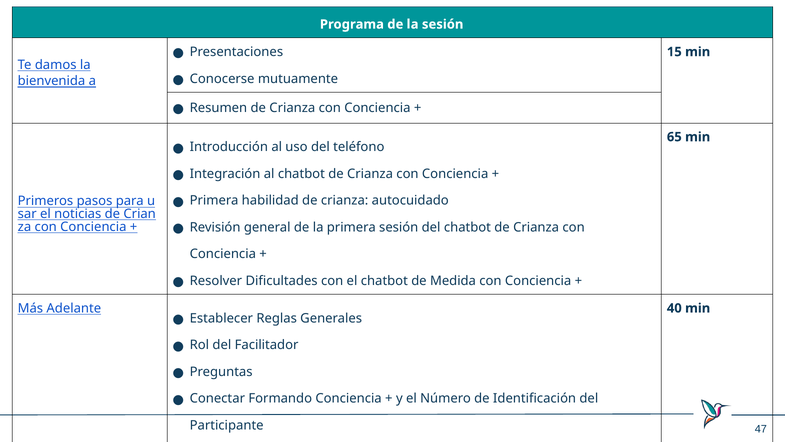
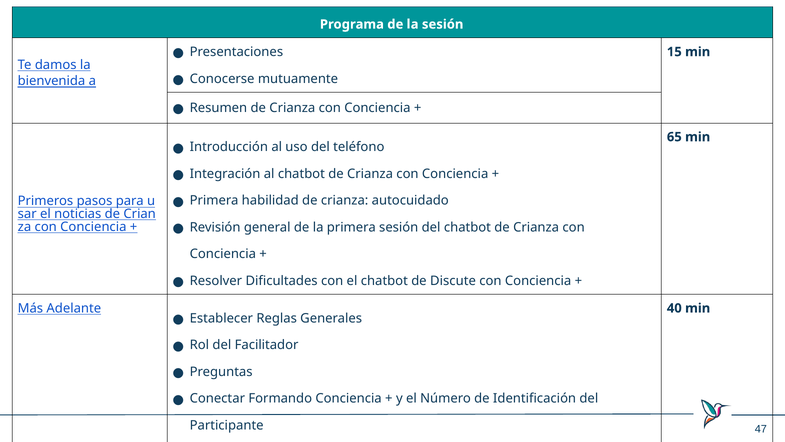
Medida: Medida -> Discute (453, 280)
